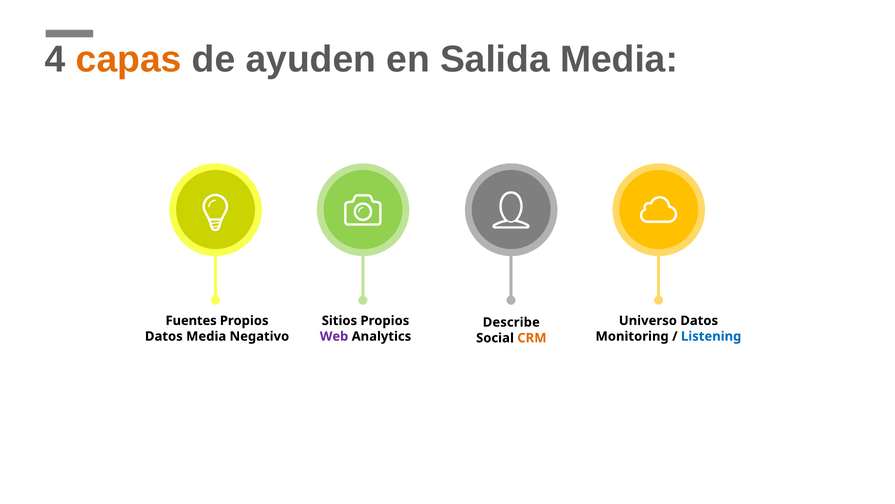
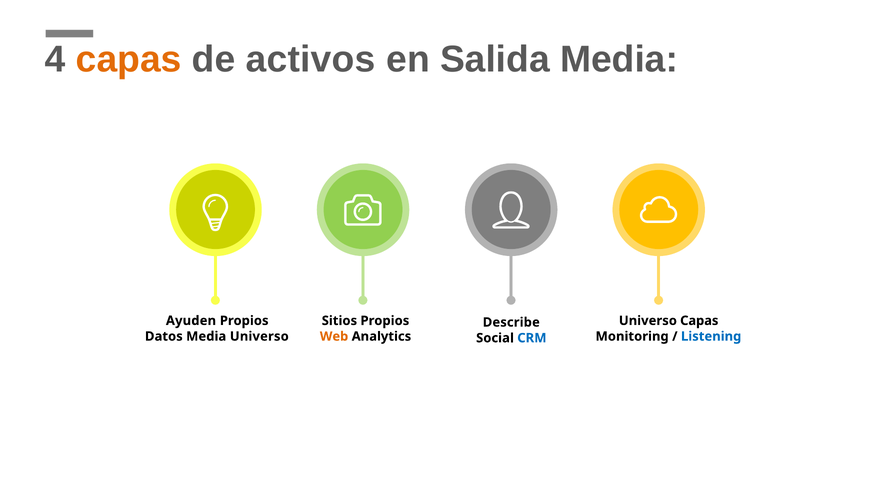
ayuden: ayuden -> activos (311, 59)
Fuentes: Fuentes -> Ayuden (191, 320)
Universo Datos: Datos -> Capas (699, 320)
Media Negativo: Negativo -> Universo (259, 336)
Web colour: purple -> orange (334, 336)
CRM colour: orange -> blue (532, 338)
